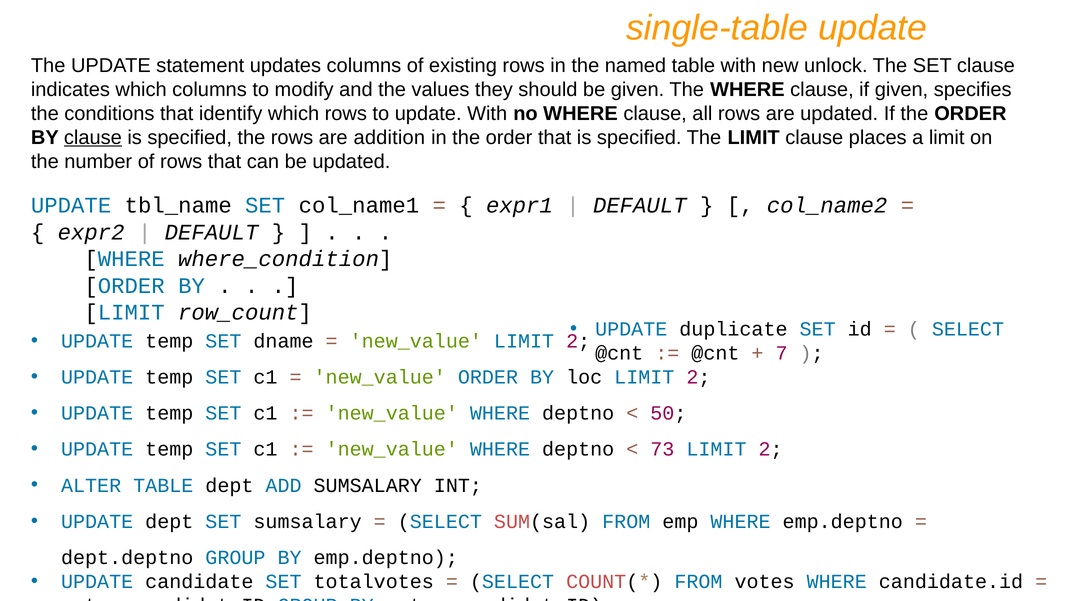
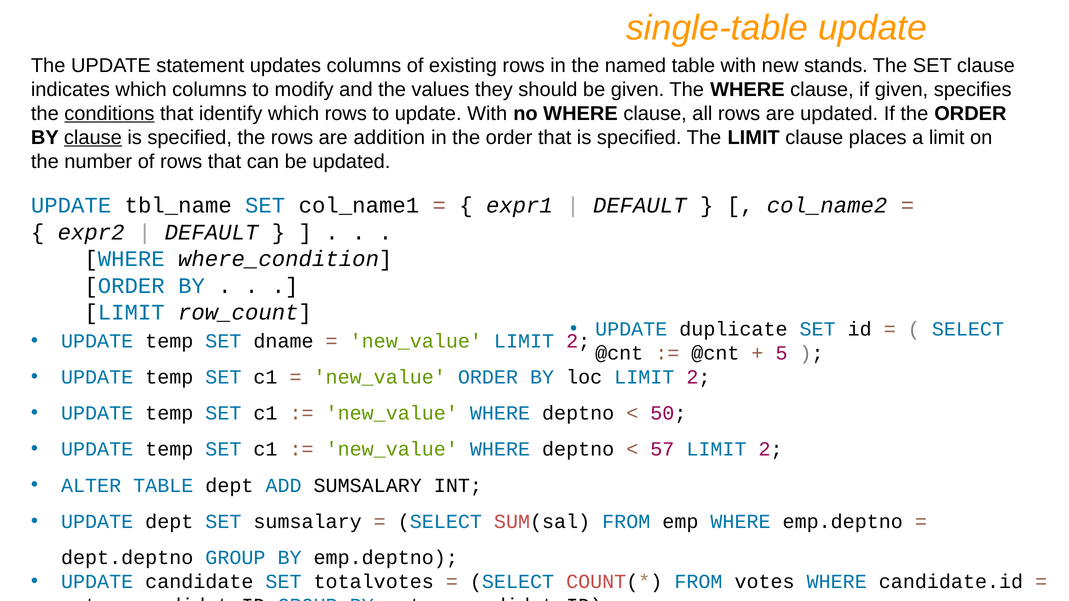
unlock: unlock -> stands (836, 65)
conditions underline: none -> present (109, 114)
7: 7 -> 5 (782, 353)
73: 73 -> 57 (662, 450)
